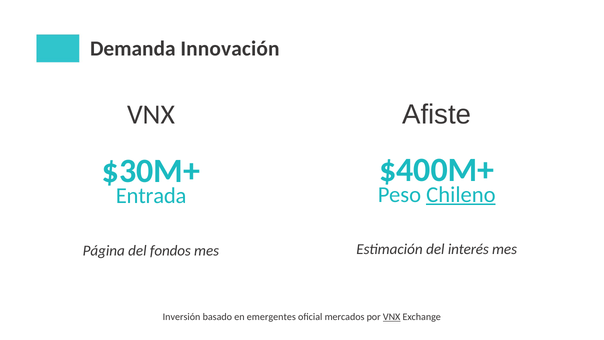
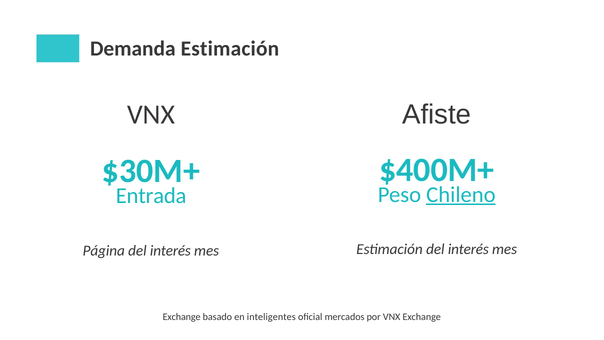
Demanda Innovación: Innovación -> Estimación (230, 49)
fondos: fondos -> interés (170, 251)
Inversión: Inversión -> Exchange (182, 317)
emergentes: emergentes -> inteligentes (271, 317)
VNX underline: present -> none (392, 317)
